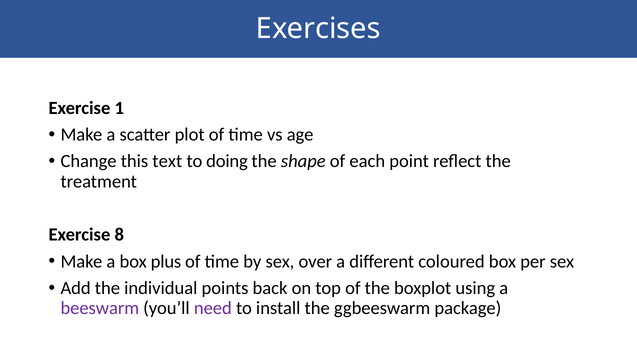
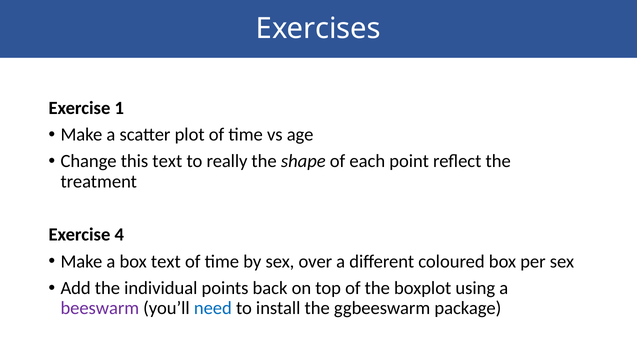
doing: doing -> really (227, 161)
8: 8 -> 4 (119, 234)
box plus: plus -> text (166, 261)
need colour: purple -> blue (213, 308)
